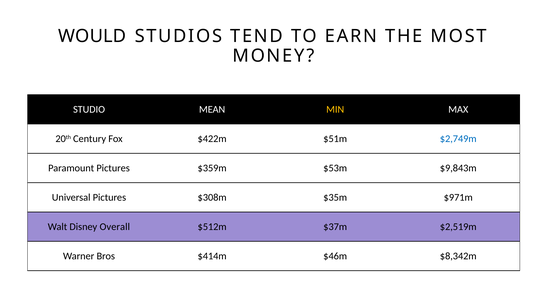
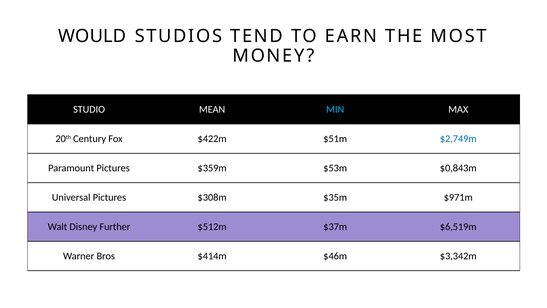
MIN colour: yellow -> light blue (335, 109)
$9,843m: $9,843m -> $0,843m (458, 168)
Overall: Overall -> Further (115, 227)
$2,519m: $2,519m -> $6,519m (458, 227)
$8,342m: $8,342m -> $3,342m (458, 256)
